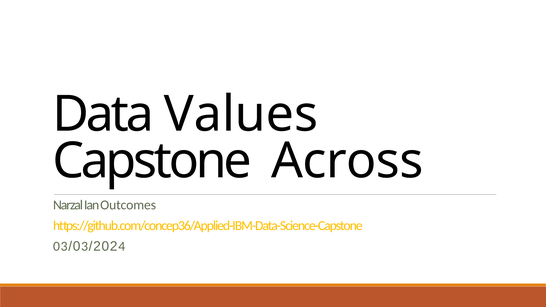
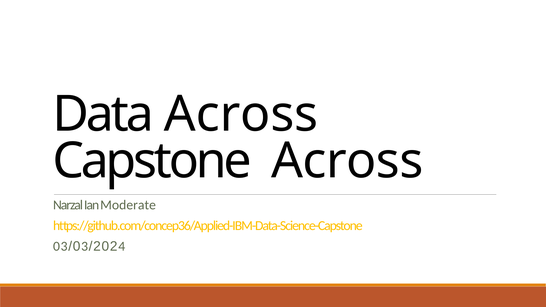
Data Values: Values -> Across (241, 114)
Outcomes: Outcomes -> Moderate (128, 205)
